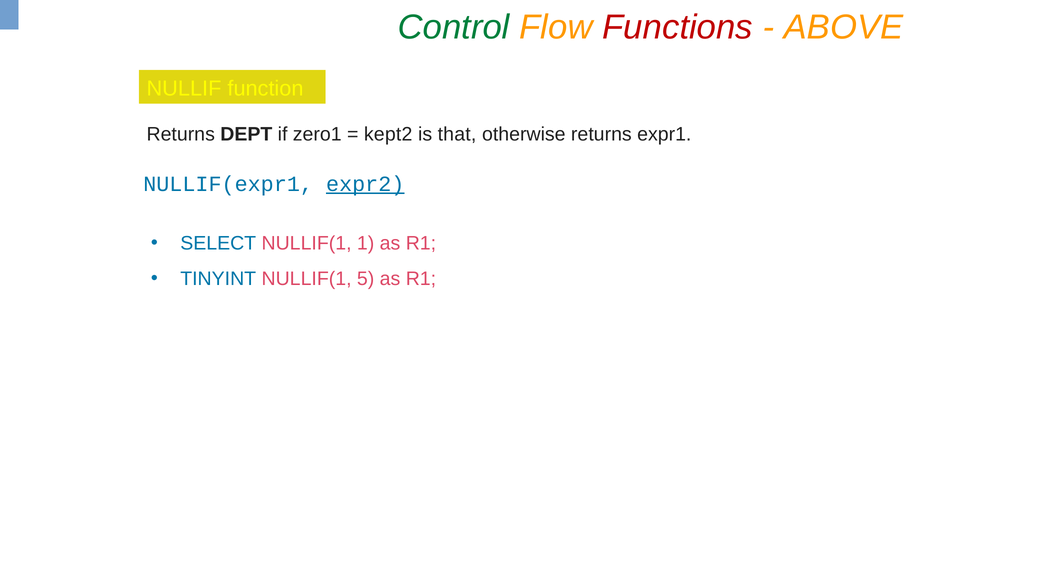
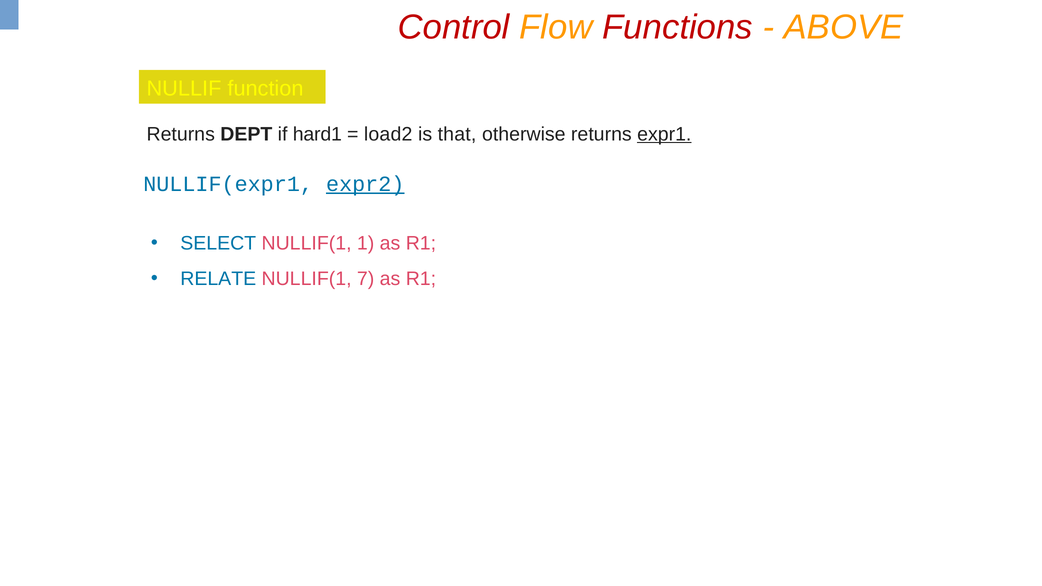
Control colour: green -> red (454, 27)
zero1: zero1 -> hard1 (317, 134)
kept2: kept2 -> load2 (388, 134)
expr1 underline: none -> present (664, 134)
TINYINT: TINYINT -> RELATE (218, 279)
5: 5 -> 7 (366, 279)
